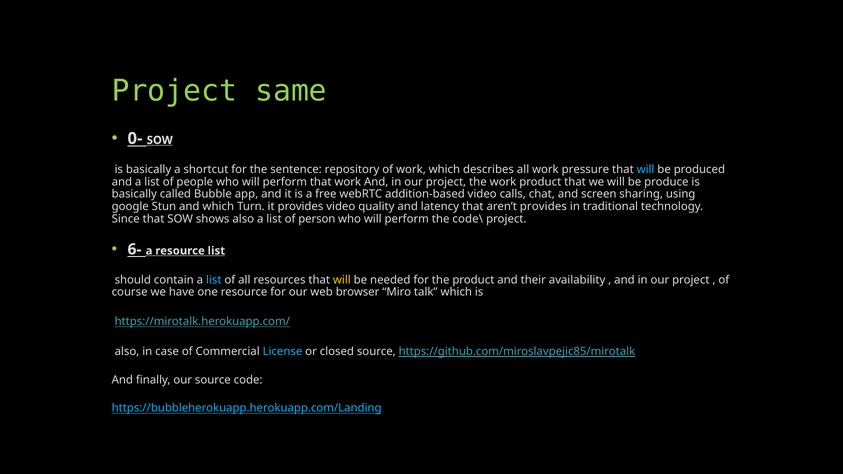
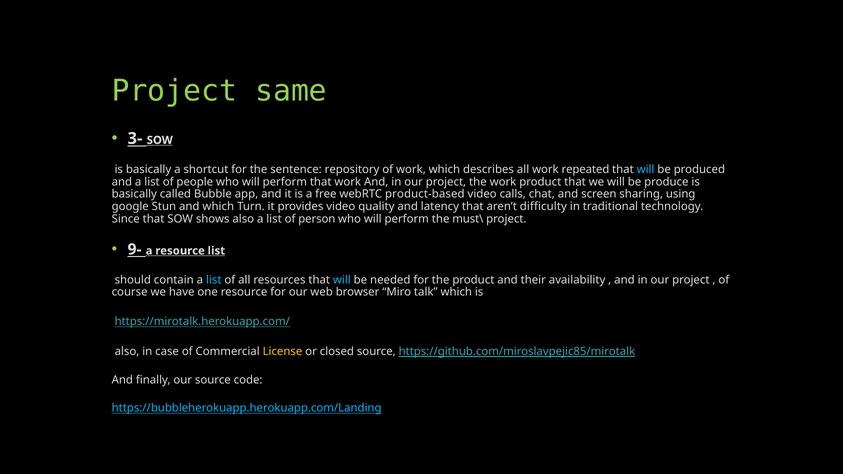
0-: 0- -> 3- (135, 139)
pressure: pressure -> repeated (585, 170)
addition-based: addition-based -> product-based (425, 194)
aren’t provides: provides -> difficulty (543, 207)
code\: code\ -> must\ (468, 219)
6-: 6- -> 9- (135, 249)
will colour: yellow -> light blue (342, 280)
License colour: light blue -> yellow (282, 351)
